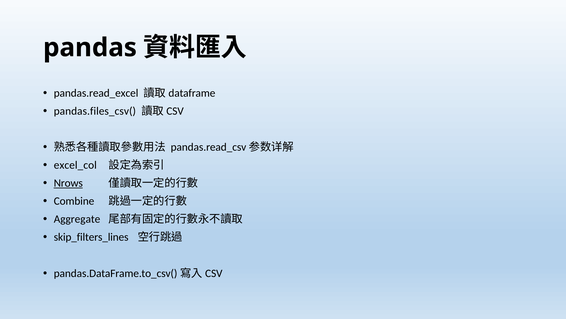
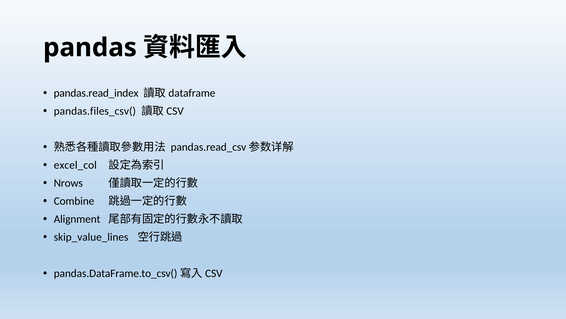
pandas.read_excel: pandas.read_excel -> pandas.read_index (96, 93)
Nrows underline: present -> none (68, 183)
Aggregate: Aggregate -> Alignment (77, 219)
skip_filters_lines: skip_filters_lines -> skip_value_lines (91, 237)
